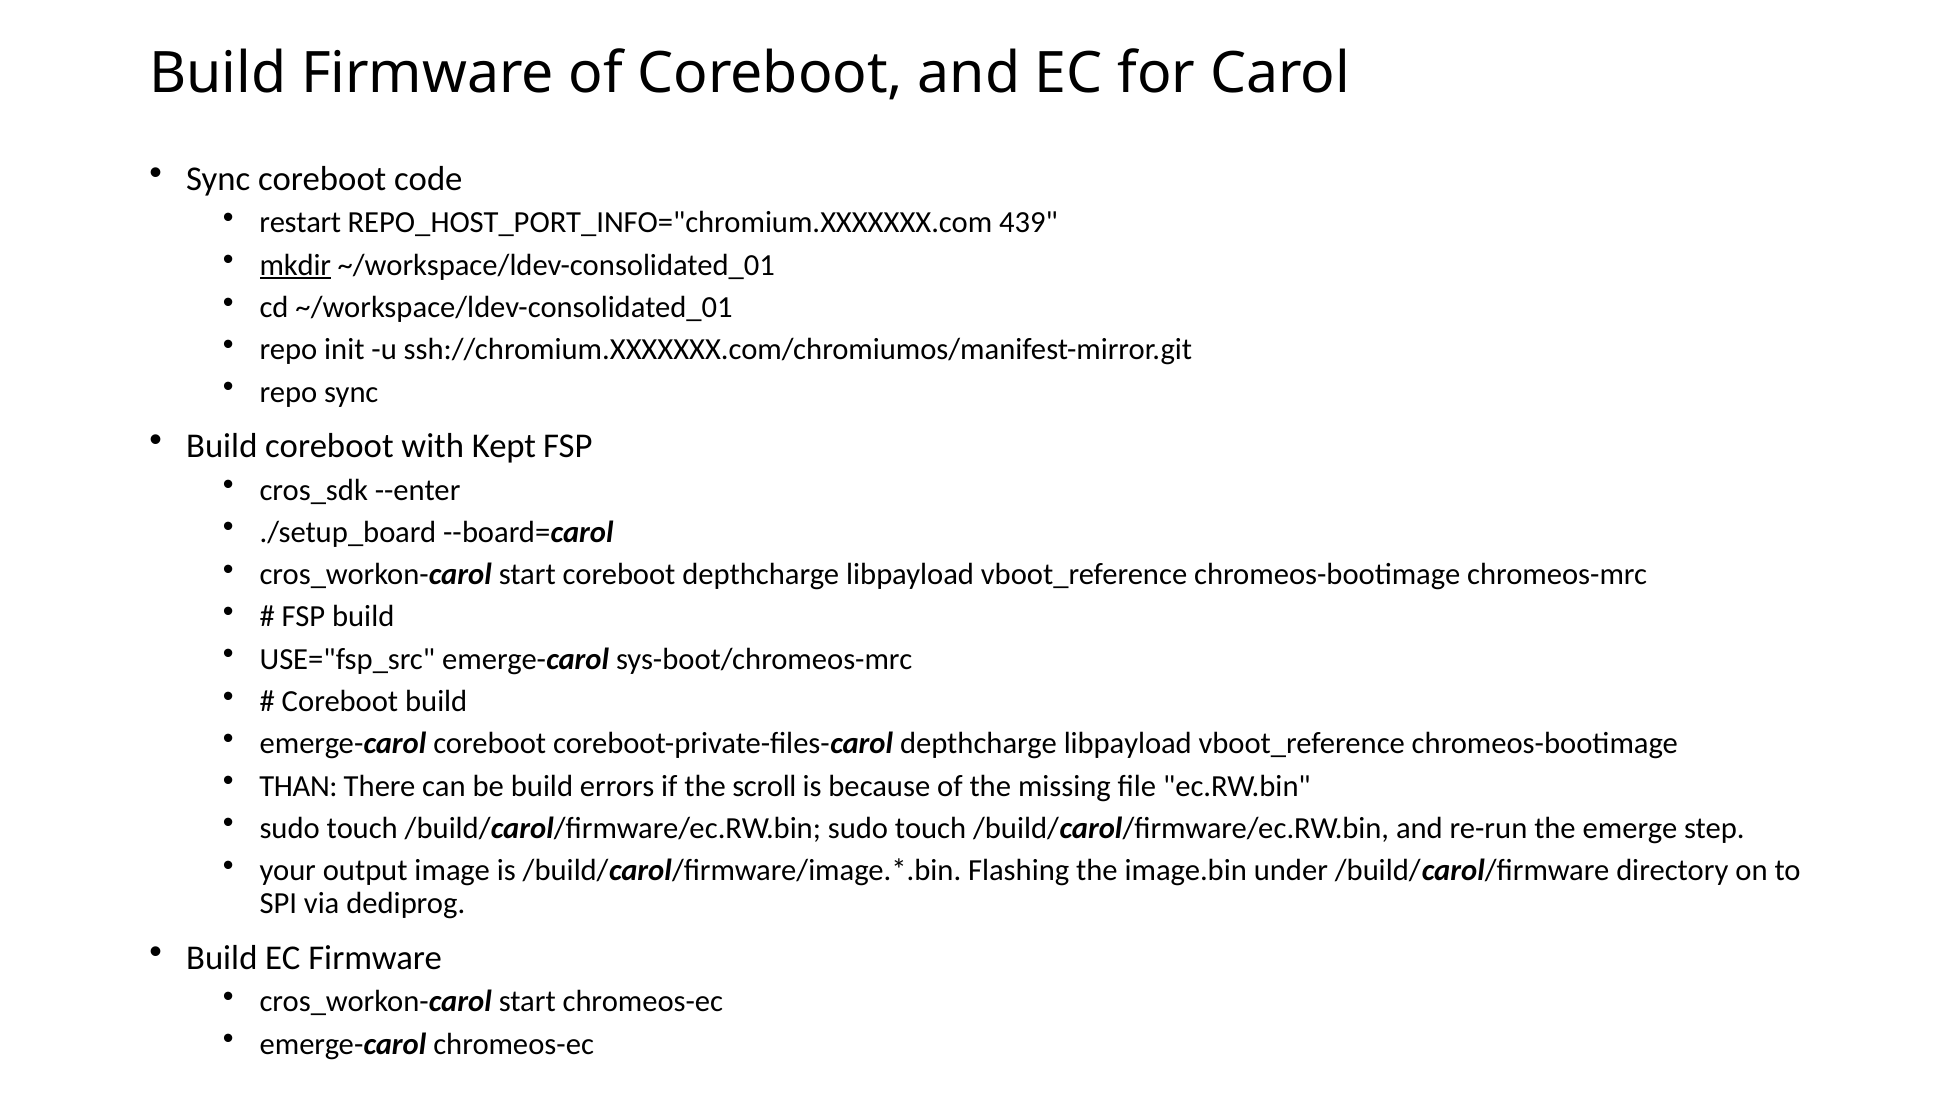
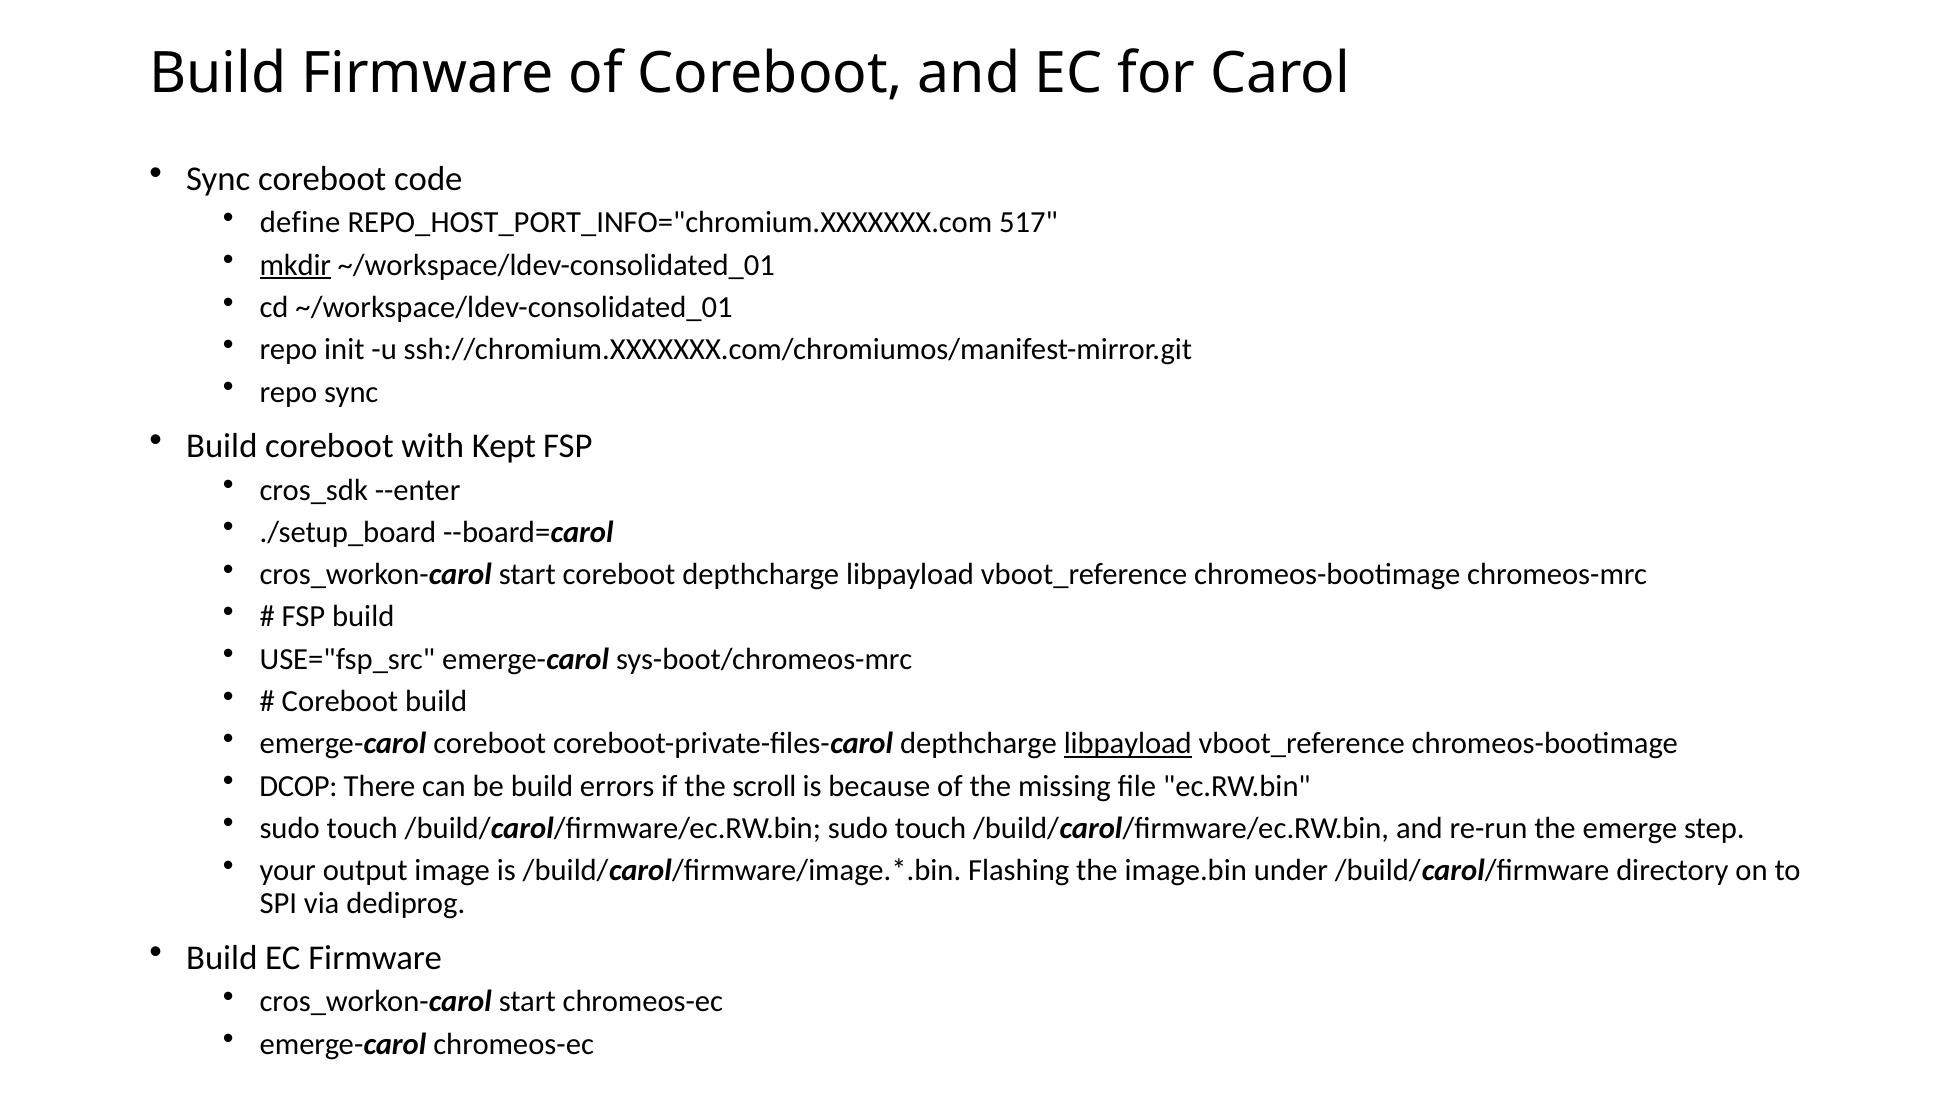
restart: restart -> define (300, 223)
439: 439 -> 517 (1029, 223)
libpayload underline: none -> present (1128, 743)
THAN: THAN -> DCOP (298, 786)
